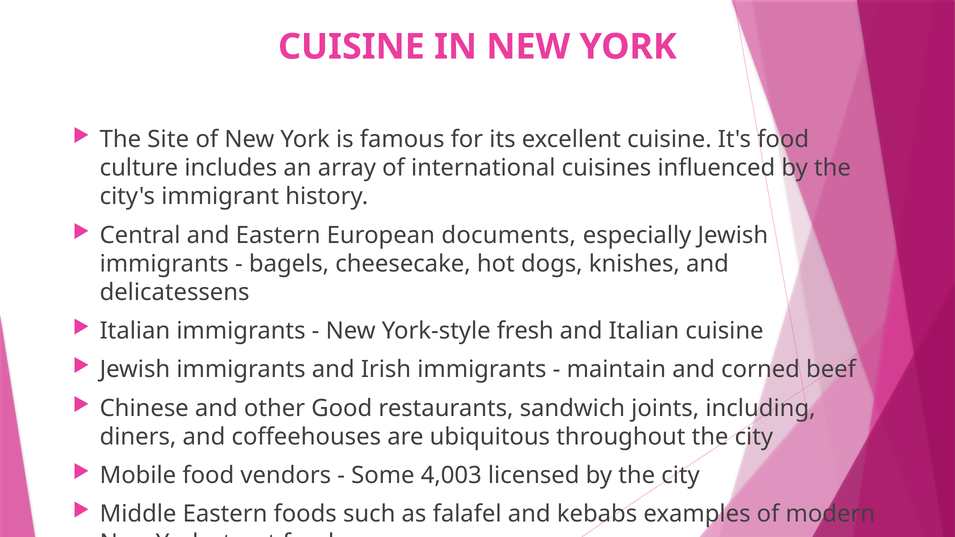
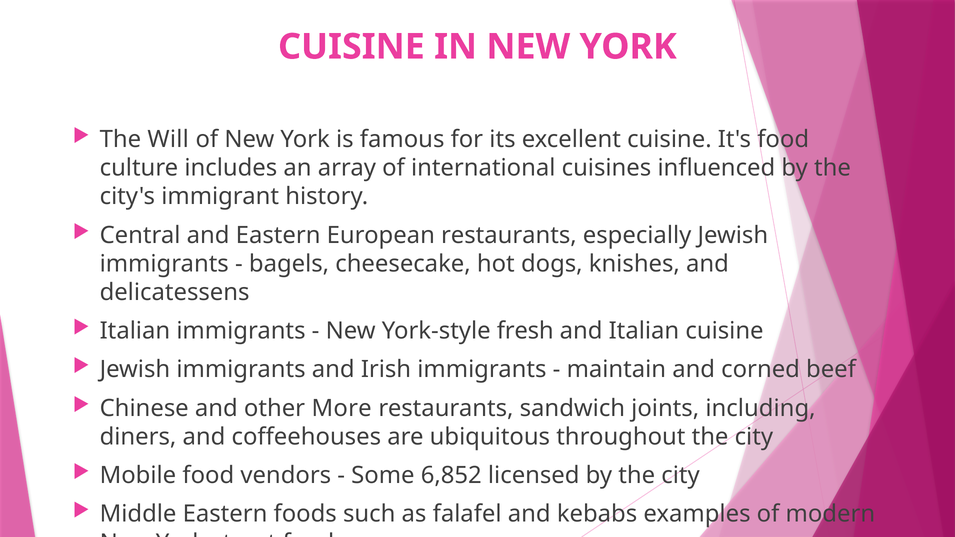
Site: Site -> Will (168, 139)
European documents: documents -> restaurants (509, 235)
Good: Good -> More (342, 408)
4,003: 4,003 -> 6,852 (451, 476)
